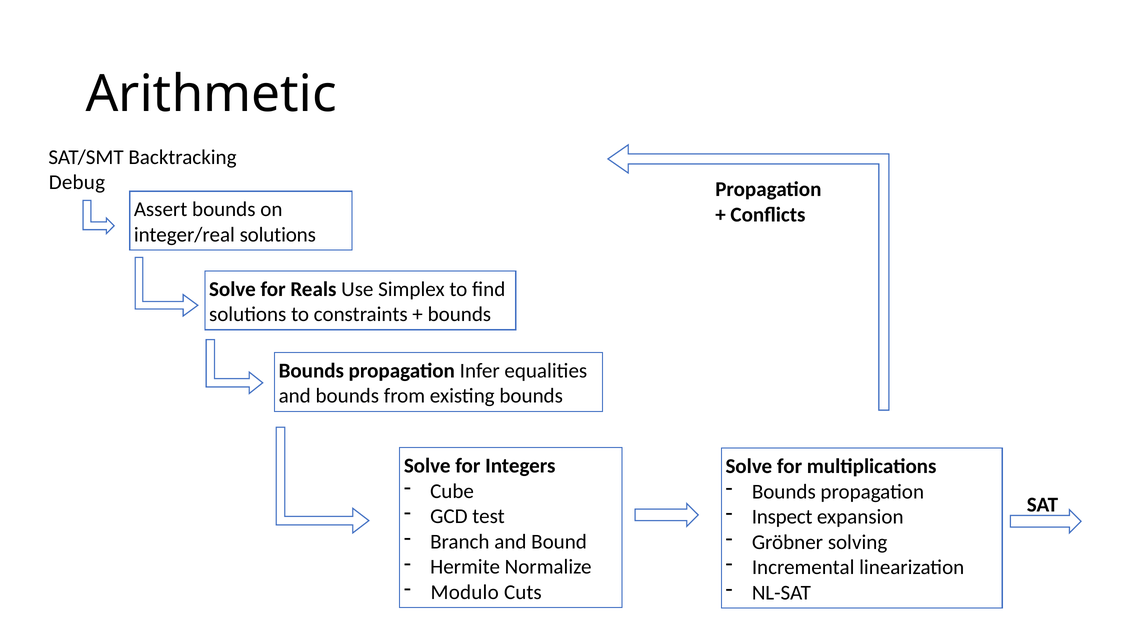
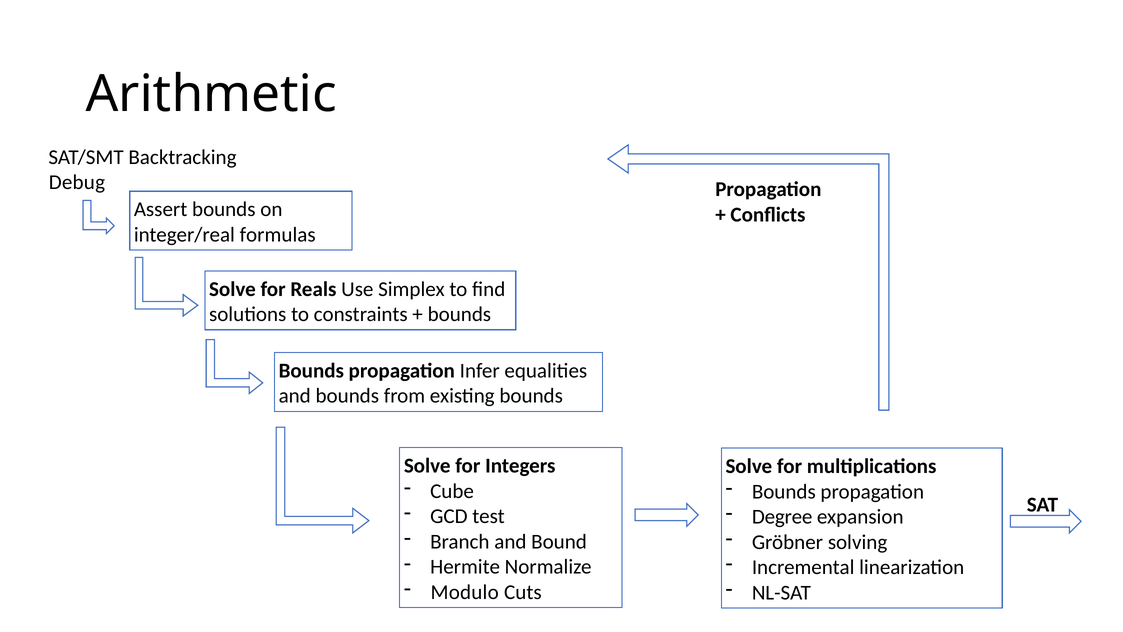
integer/real solutions: solutions -> formulas (278, 235)
Inspect: Inspect -> Degree (782, 517)
